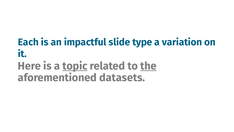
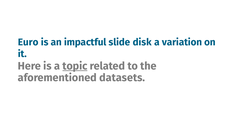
Each: Each -> Euro (28, 42)
type: type -> disk (142, 42)
the underline: present -> none (148, 66)
